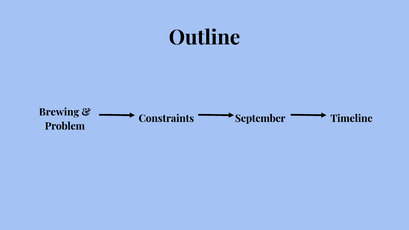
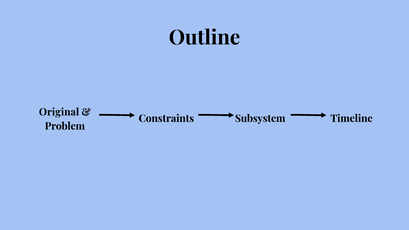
Brewing: Brewing -> Original (59, 112)
September: September -> Subsystem (260, 119)
